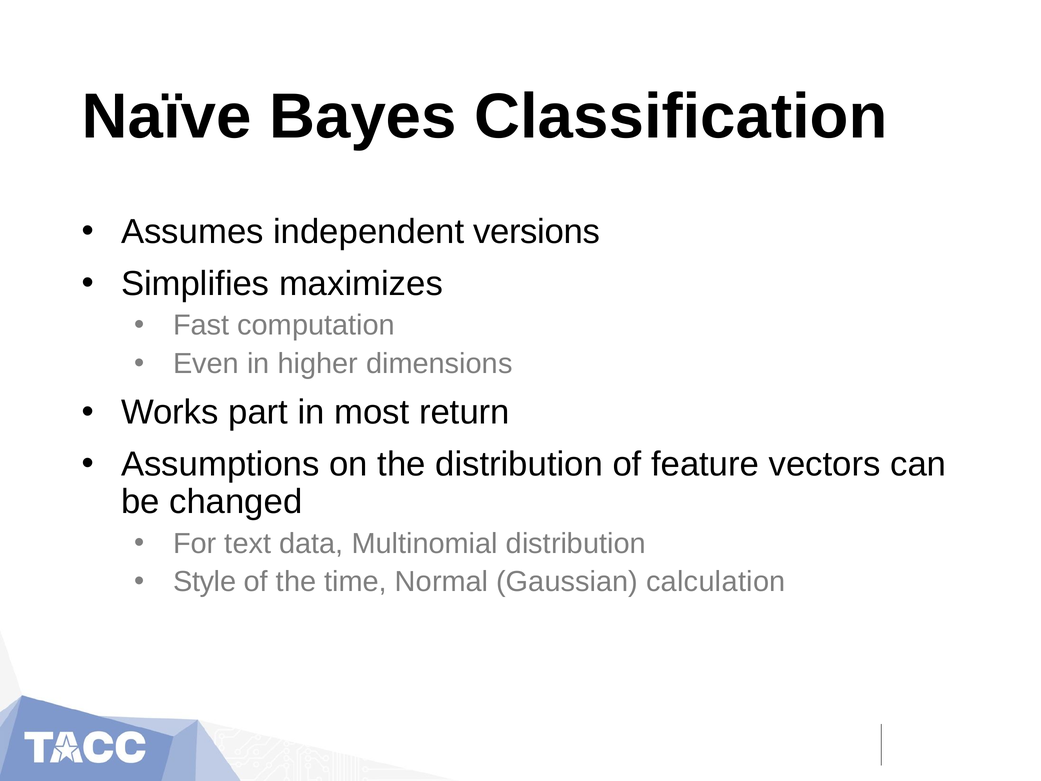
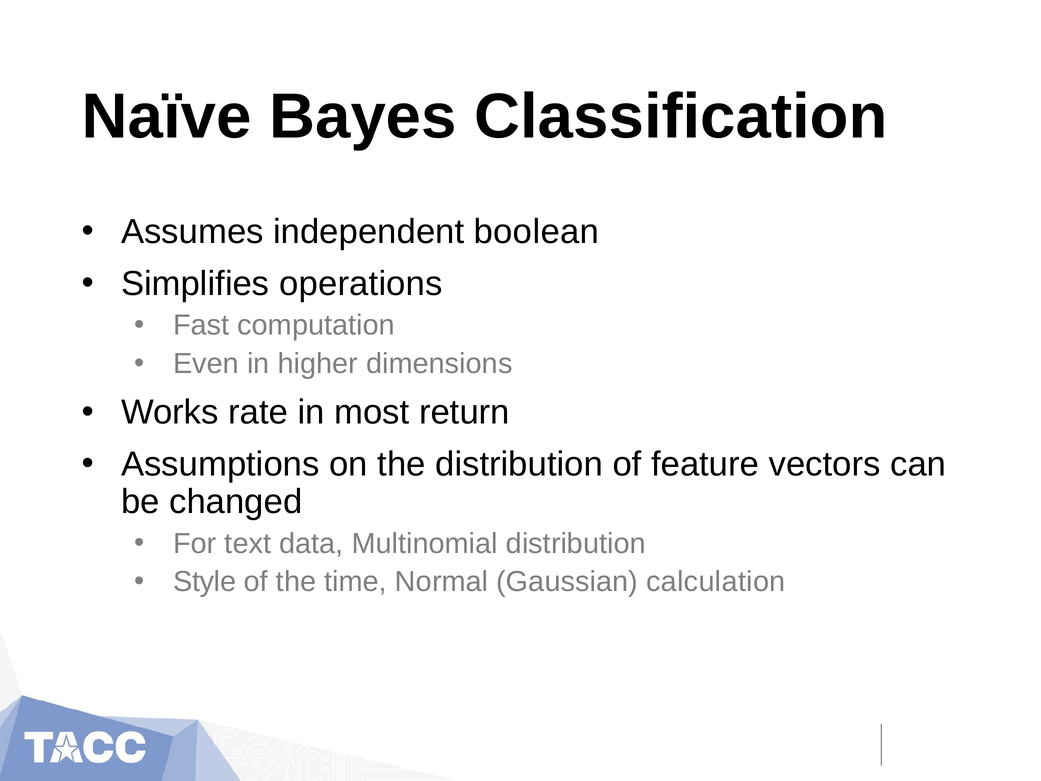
versions: versions -> boolean (536, 232)
maximizes: maximizes -> operations (361, 284)
part: part -> rate (258, 412)
